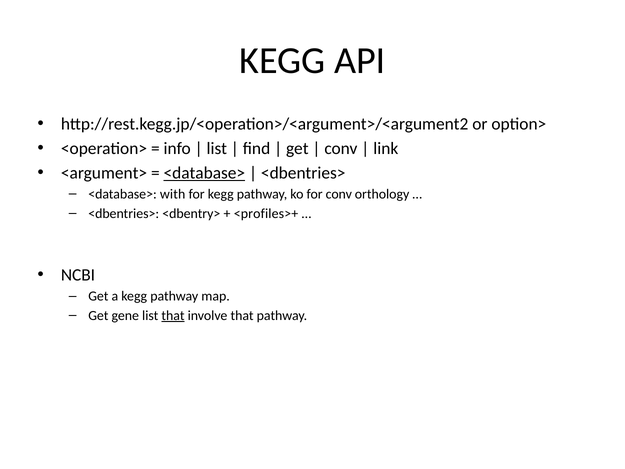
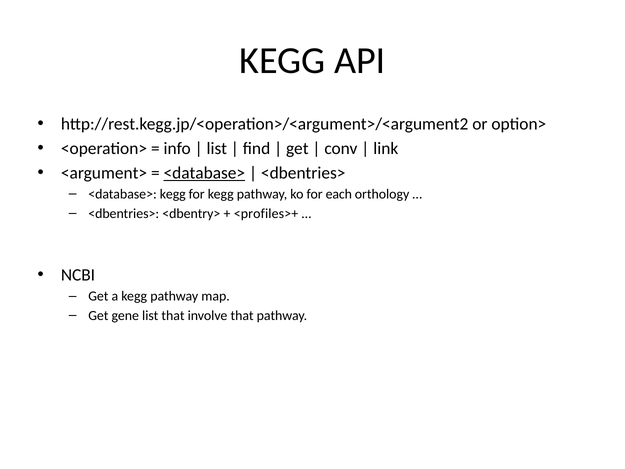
<database> with: with -> kegg (173, 194)
for conv: conv -> each (339, 194)
that underline: present -> none (173, 315)
